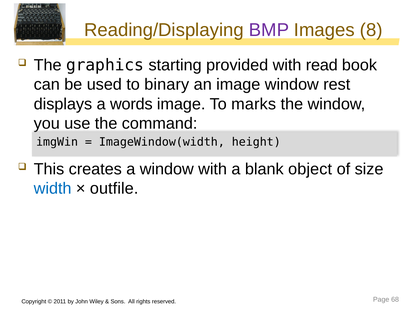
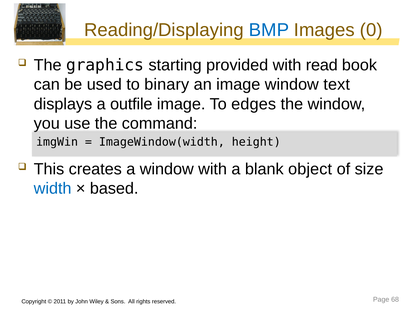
BMP colour: purple -> blue (269, 30)
8: 8 -> 0 (371, 30)
rest: rest -> text (337, 85)
words: words -> outfile (131, 104)
marks: marks -> edges (254, 104)
outfile: outfile -> based (114, 188)
